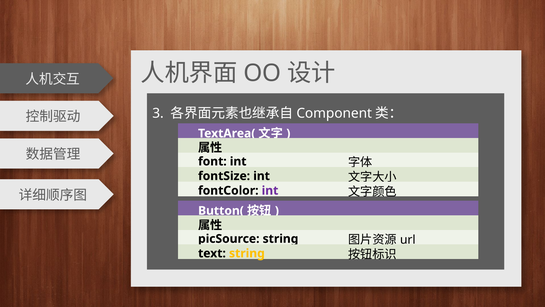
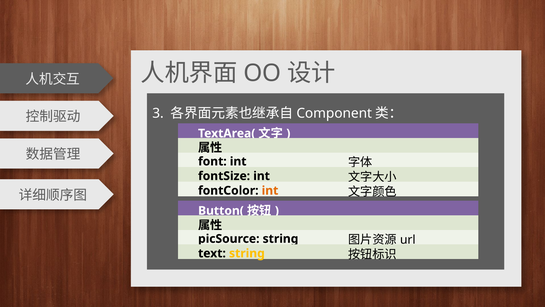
int colour: purple -> orange (270, 190)
